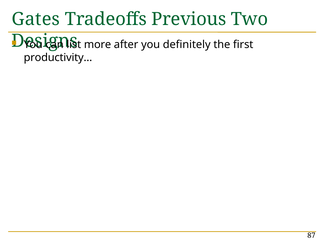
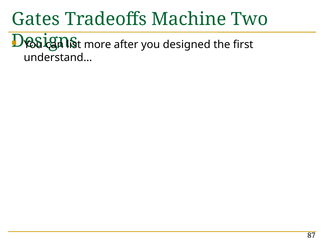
Previous: Previous -> Machine (189, 19)
definitely: definitely -> designed (187, 45)
productivity…: productivity… -> understand… (58, 58)
